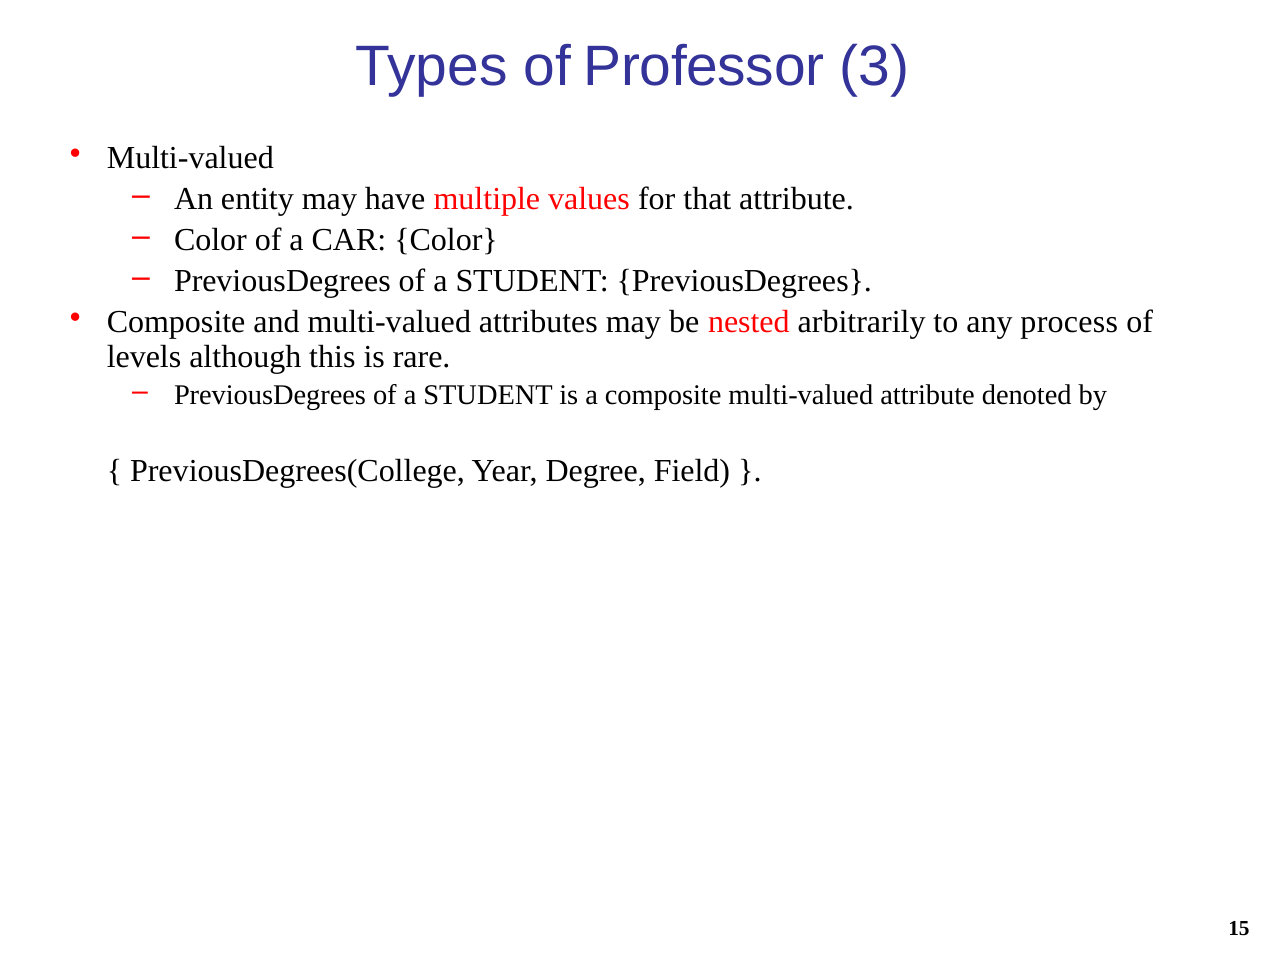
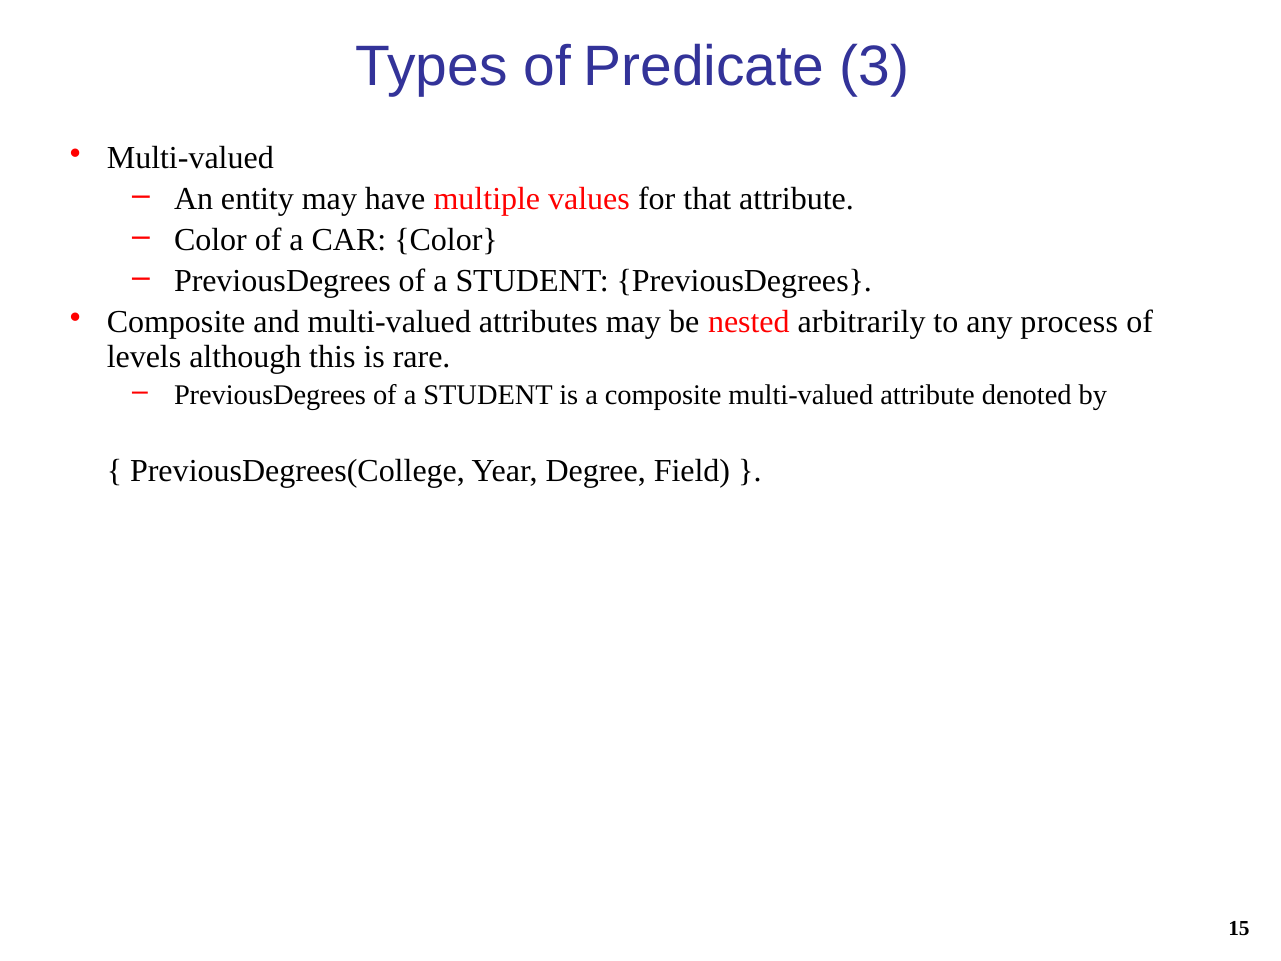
Professor: Professor -> Predicate (704, 67)
